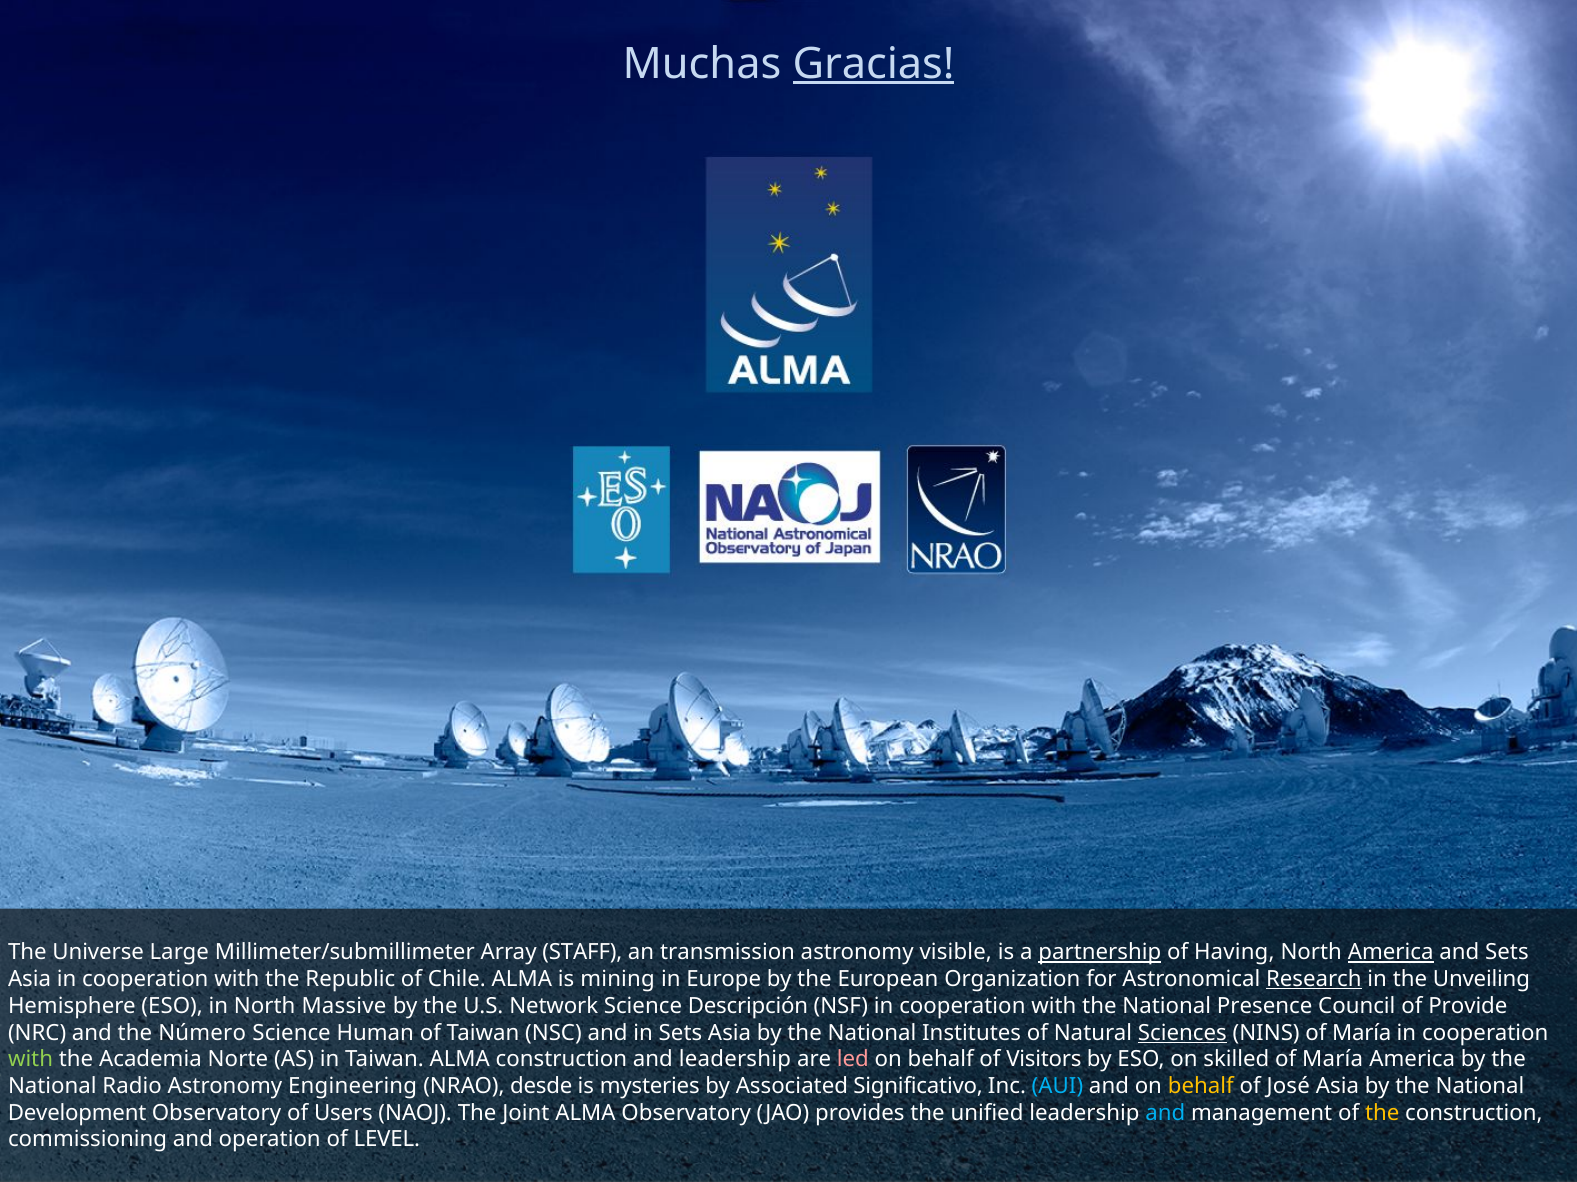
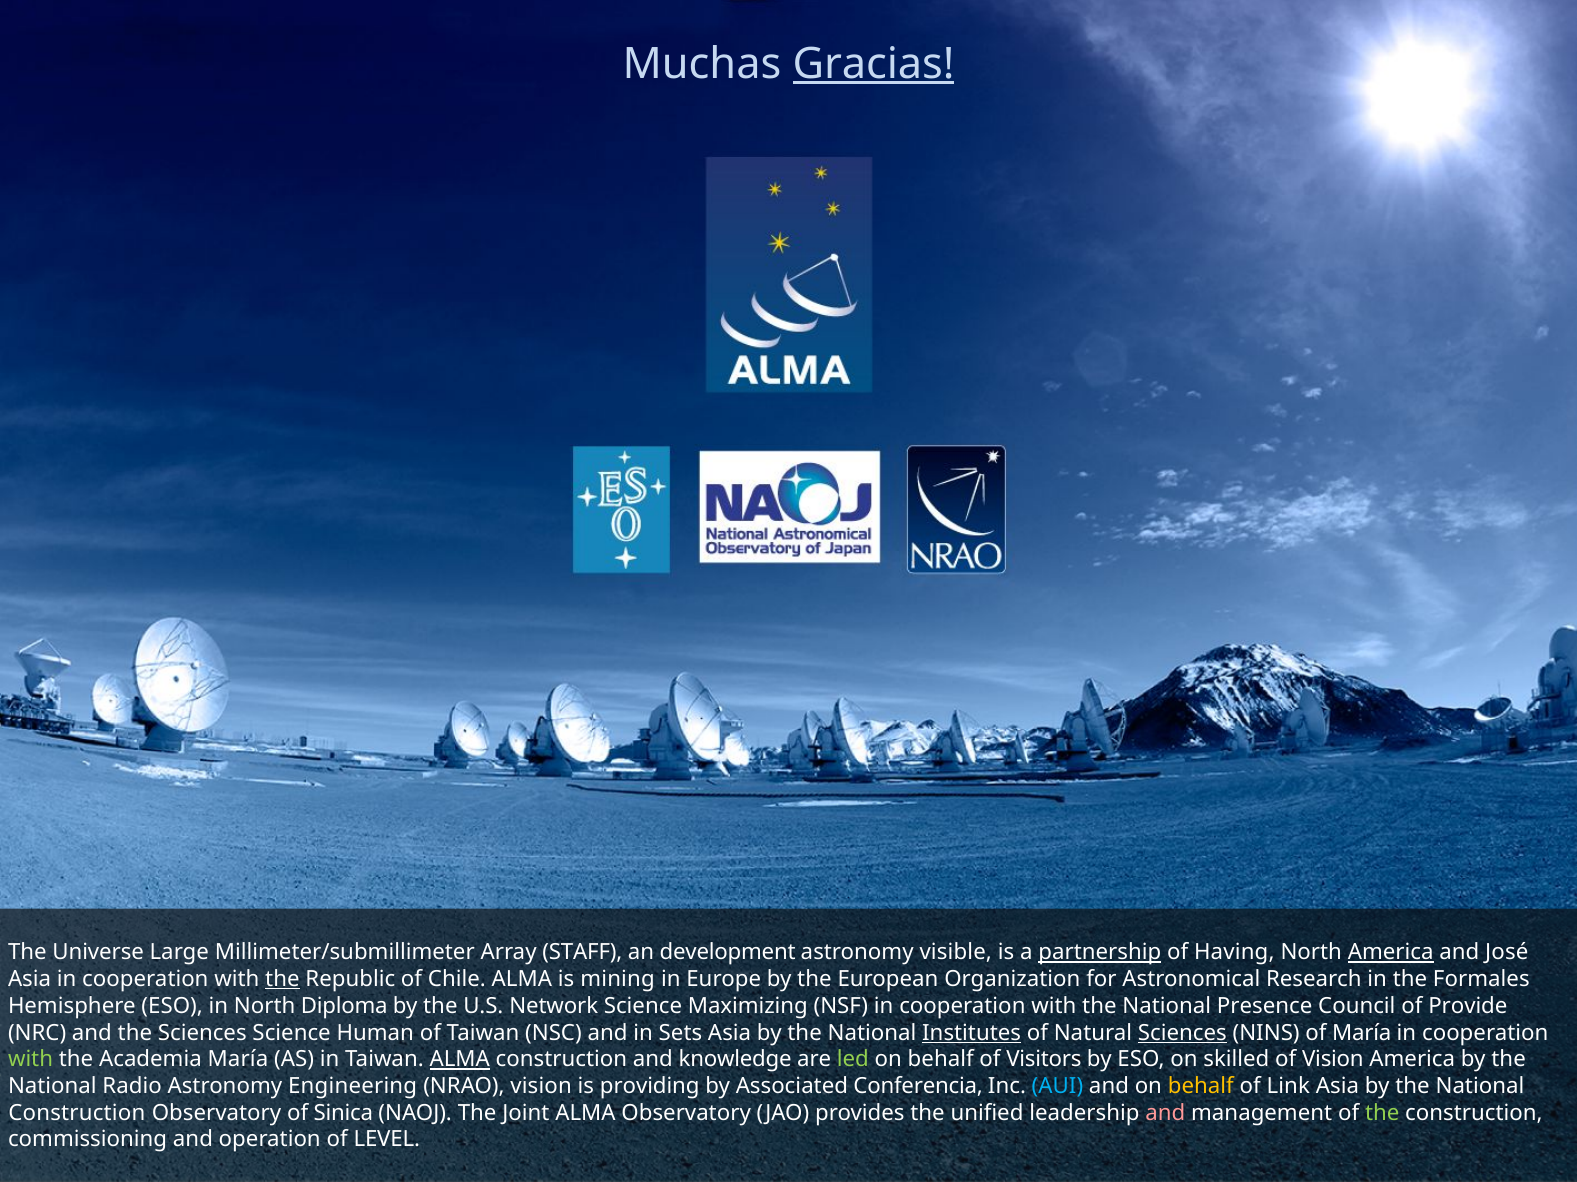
transmission: transmission -> development (728, 953)
and Sets: Sets -> José (1507, 953)
the underline: none -> present (282, 979)
Research underline: present -> none (1314, 979)
Unveiling: Unveiling -> Formales (1481, 979)
Massive: Massive -> Diploma (344, 1006)
Descripción: Descripción -> Maximizing (748, 1006)
the Número: Número -> Sciences (202, 1033)
Institutes underline: none -> present (972, 1033)
Academia Norte: Norte -> María (238, 1060)
ALMA underline: none -> present (460, 1060)
and leadership: leadership -> knowledge (735, 1060)
led colour: pink -> light green (853, 1060)
María: María -> Vision (1333, 1060)
NRAO desde: desde -> vision (541, 1086)
mysteries: mysteries -> providing (650, 1086)
Significativo: Significativo -> Conferencia (918, 1086)
José: José -> Link (1288, 1086)
Development: Development -> Construction (77, 1113)
Users: Users -> Sinica (343, 1113)
and colour: light blue -> pink (1165, 1113)
the colour: yellow -> light green (1382, 1113)
